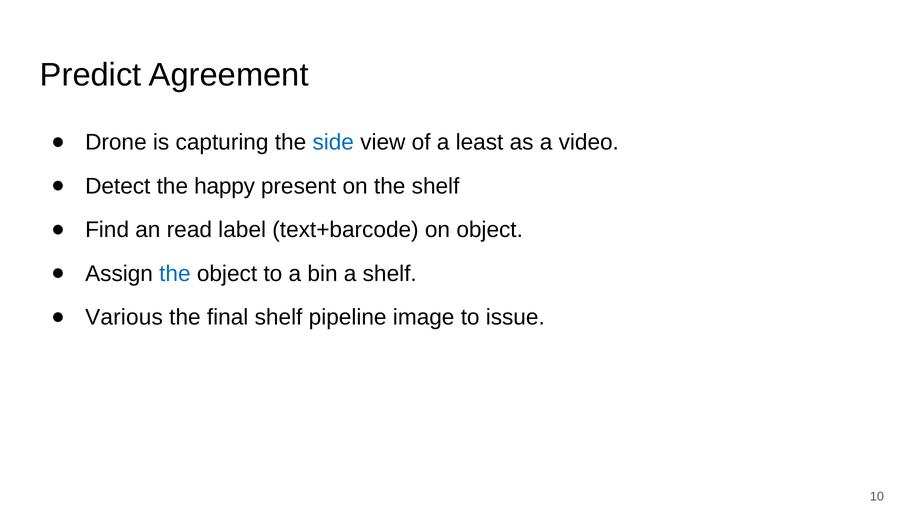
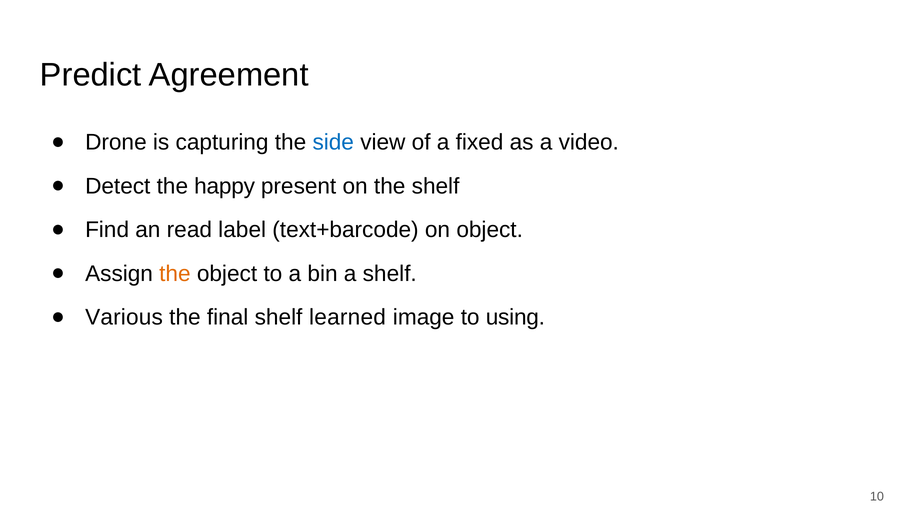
least: least -> fixed (480, 142)
the colour: blue -> orange (175, 274)
pipeline: pipeline -> learned (348, 317)
issue: issue -> using (515, 317)
